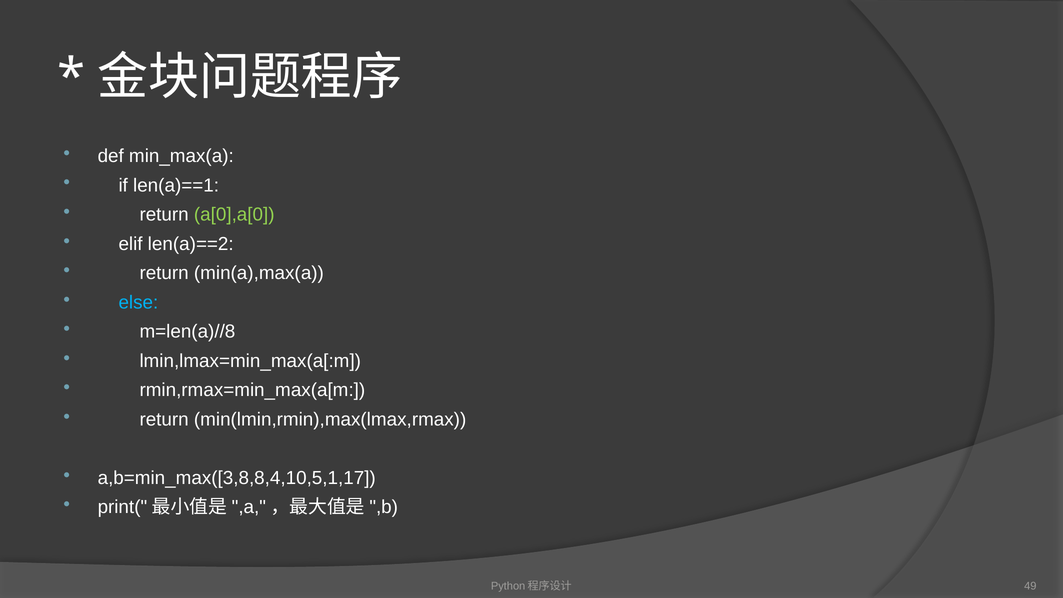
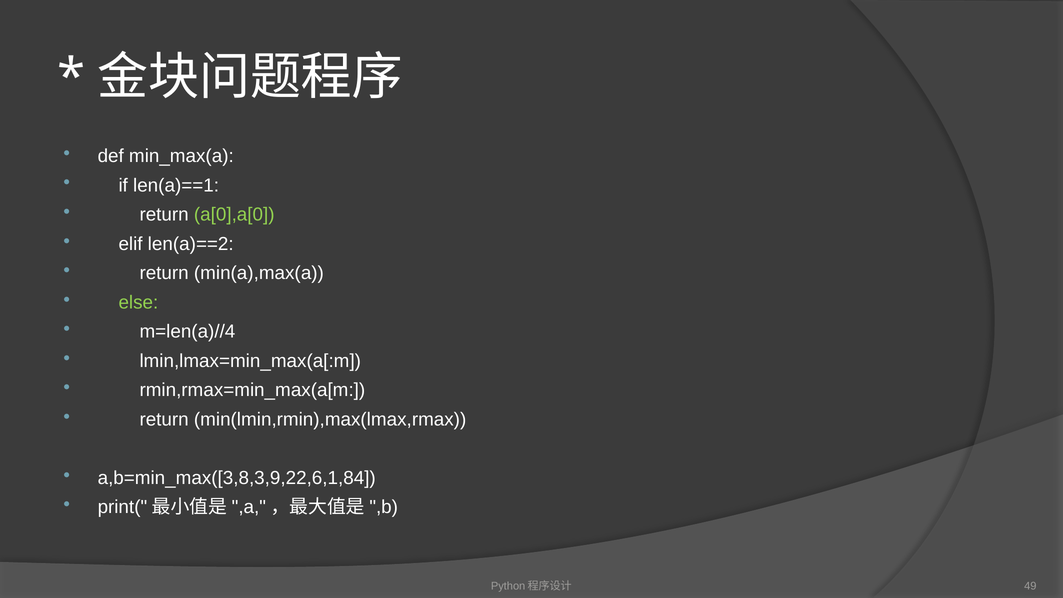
else colour: light blue -> light green (138, 302)
m=len(a)//8: m=len(a)//8 -> m=len(a)//4 (187, 332)
a,b=min_max([3,8,8,4,10,5,1,17: a,b=min_max([3,8,8,4,10,5,1,17 -> a,b=min_max([3,8,3,9,22,6,1,84 (237, 478)
